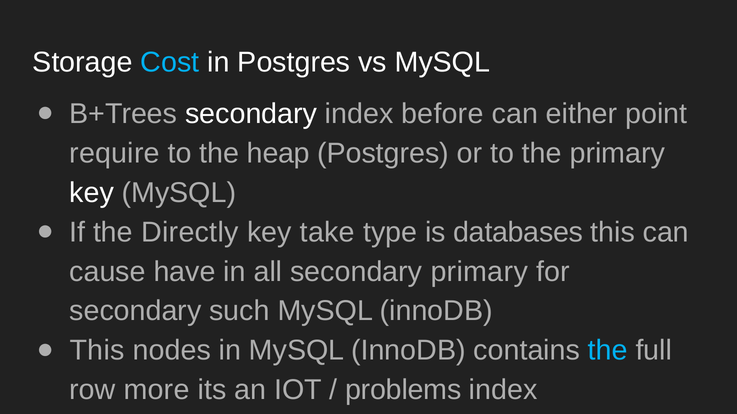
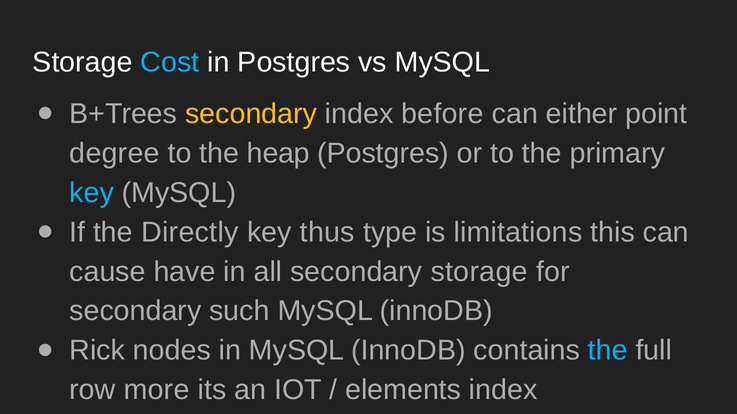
secondary colour: white -> yellow (251, 114)
require: require -> degree (115, 153)
key colour: white -> light blue (92, 193)
take: take -> thus (327, 232)
databases: databases -> limitations (518, 232)
secondary primary: primary -> storage (479, 272)
This: This -> Rick (97, 351)
problems: problems -> elements (403, 391)
